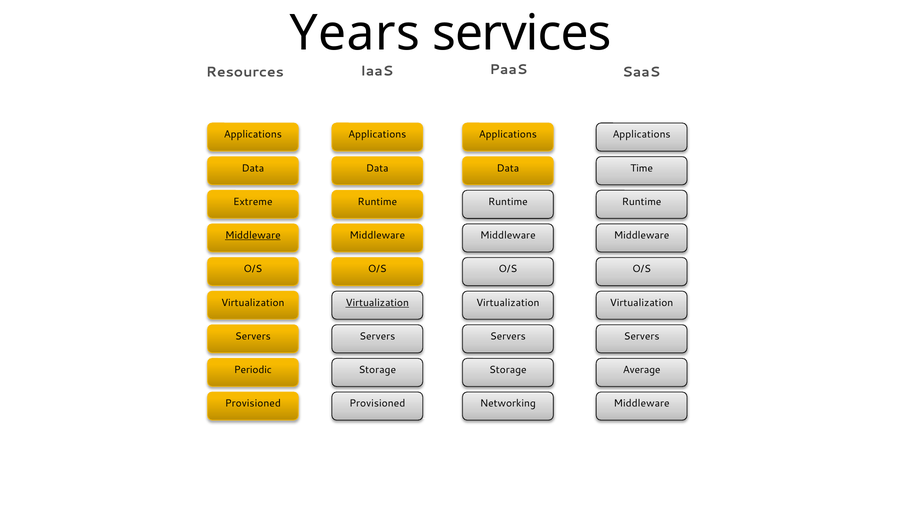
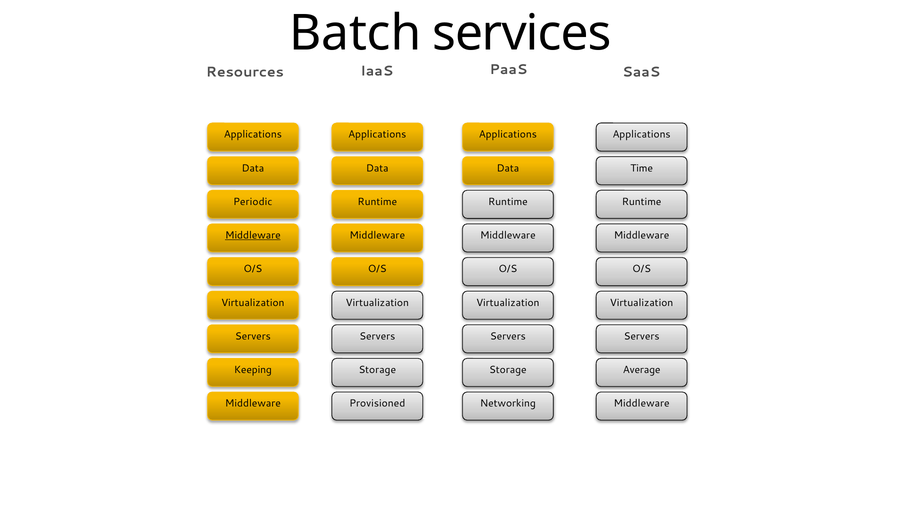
Years: Years -> Batch (355, 33)
Extreme: Extreme -> Periodic (253, 202)
Virtualization underline: present -> none (377, 302)
Periodic: Periodic -> Keeping (253, 370)
Provisioned: Provisioned -> Middleware (253, 403)
